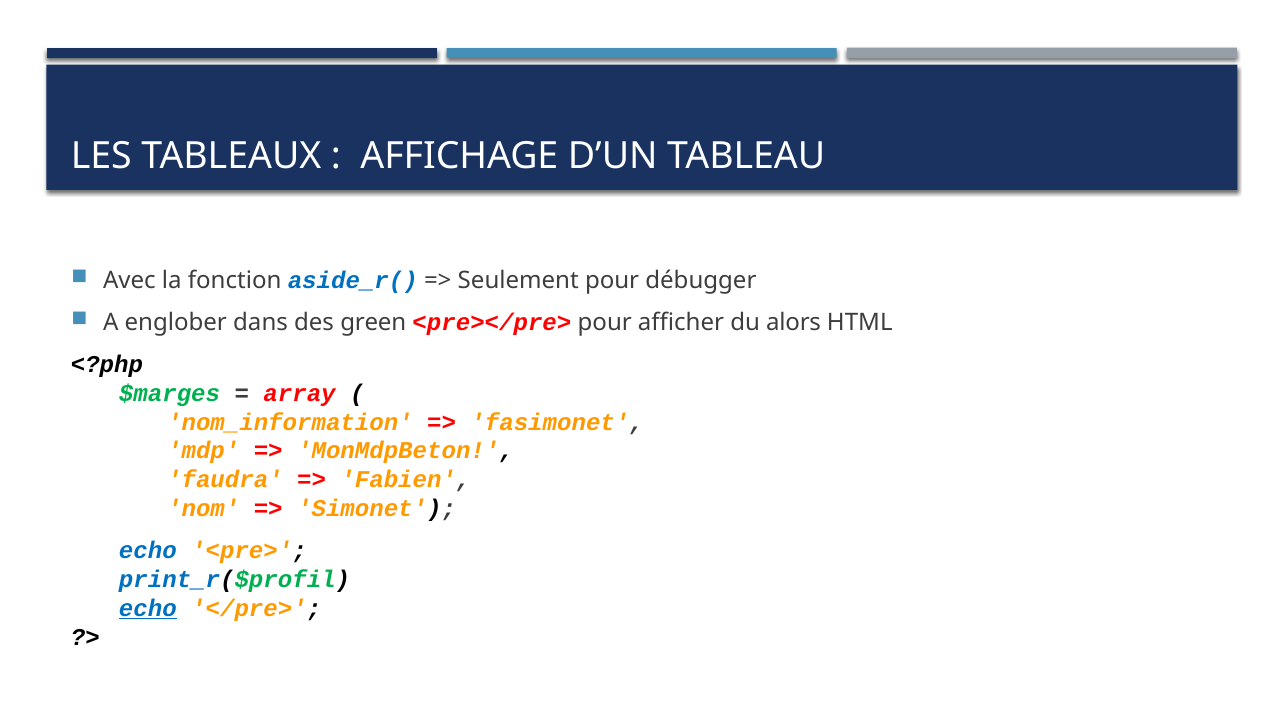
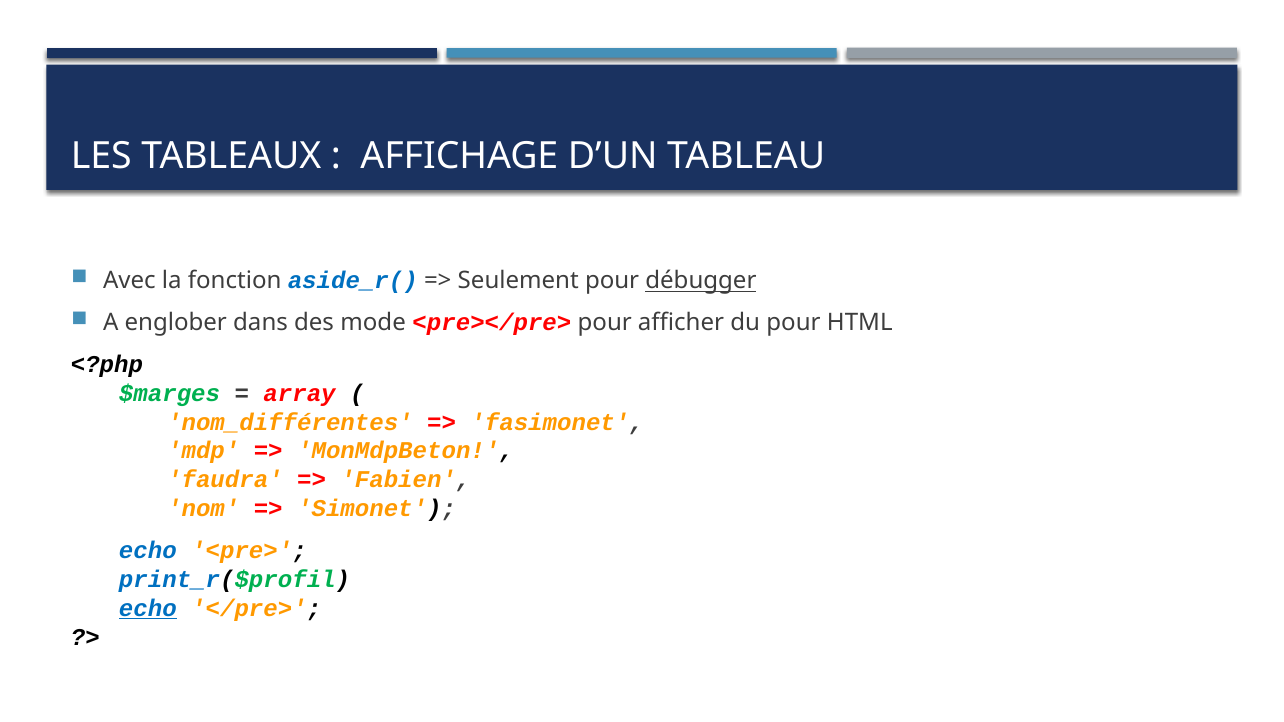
débugger underline: none -> present (701, 281)
green: green -> mode (373, 323)
du alors: alors -> pour (793, 323)
nom_information: nom_information -> nom_différentes (290, 422)
